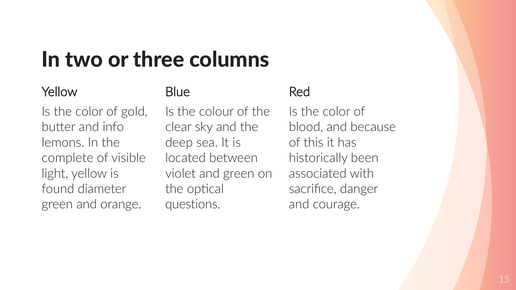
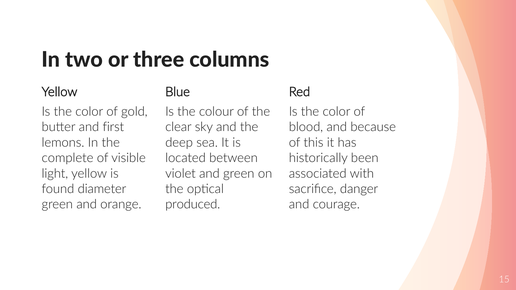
info: info -> first (113, 127)
questions: questions -> produced (193, 205)
